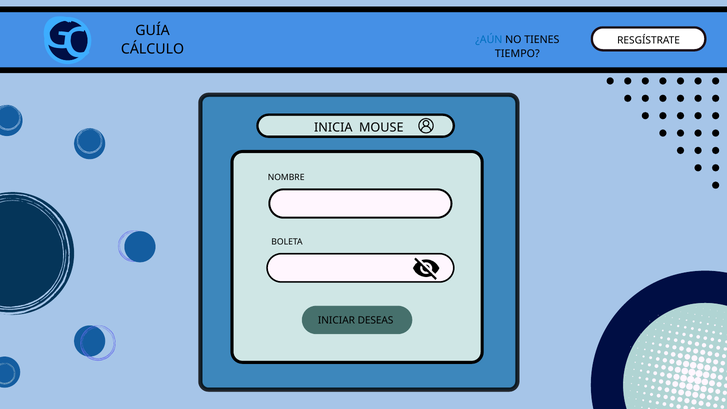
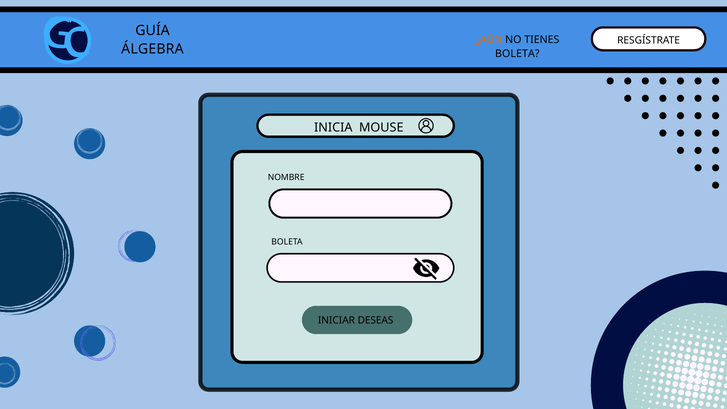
¿AÚN colour: blue -> orange (489, 40)
CÁLCULO: CÁLCULO -> ÁLGEBRA (152, 49)
TIEMPO: TIEMPO -> BOLETA (517, 54)
